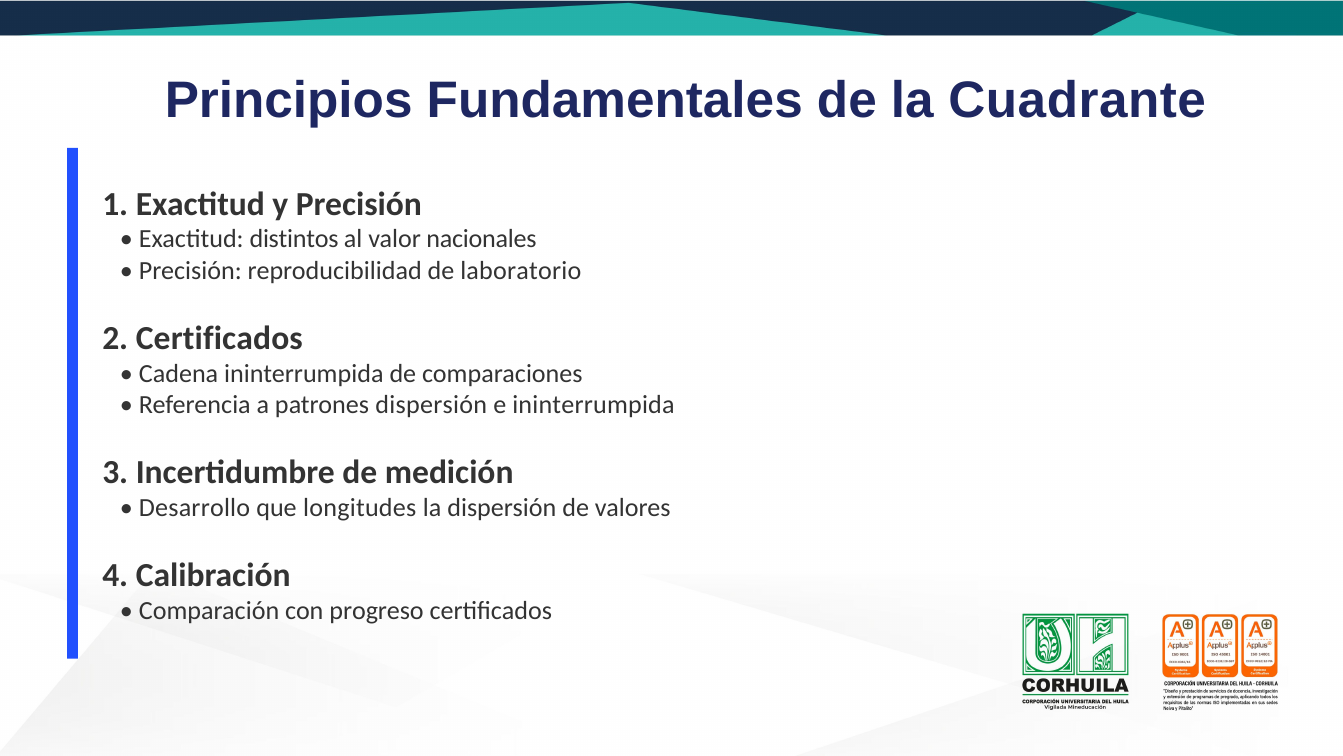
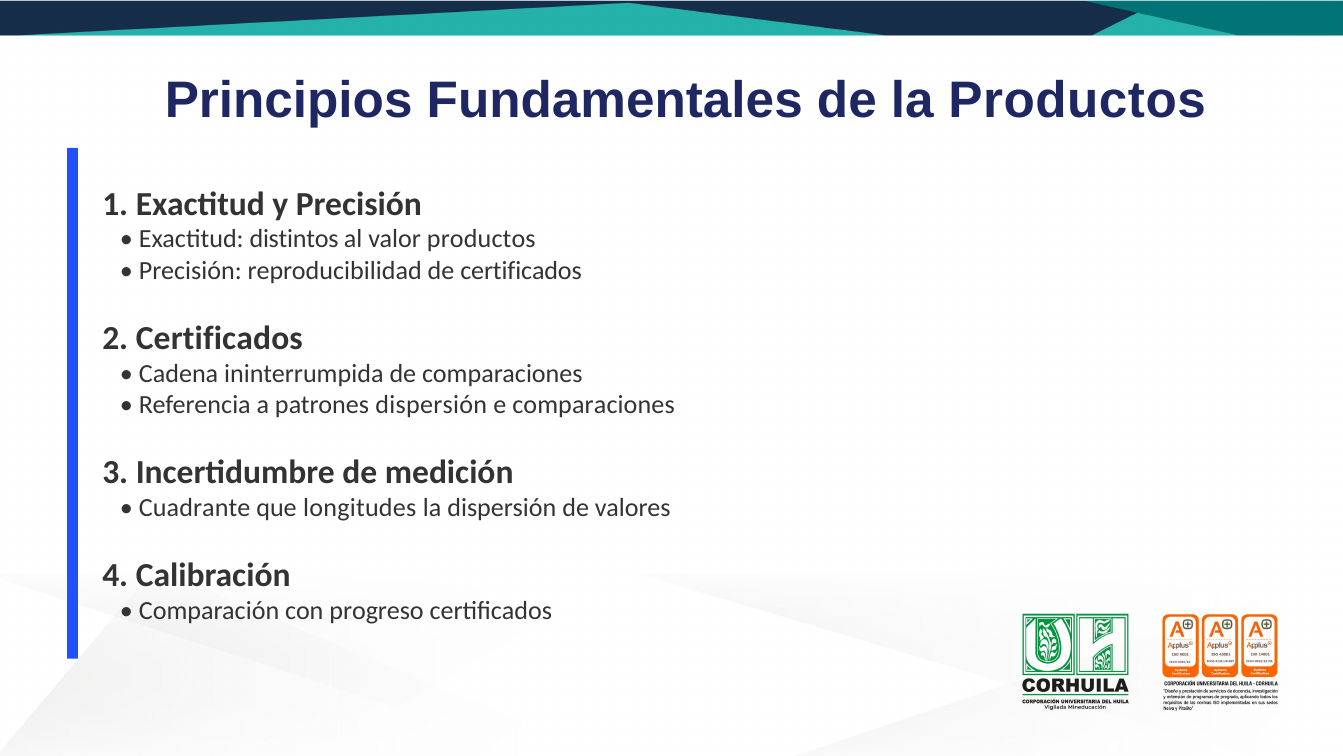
la Cuadrante: Cuadrante -> Productos (1077, 100)
valor nacionales: nacionales -> productos (481, 239)
de laboratorio: laboratorio -> certificados (521, 270)
e ininterrumpida: ininterrumpida -> comparaciones (594, 405)
Desarrollo: Desarrollo -> Cuadrante (195, 508)
